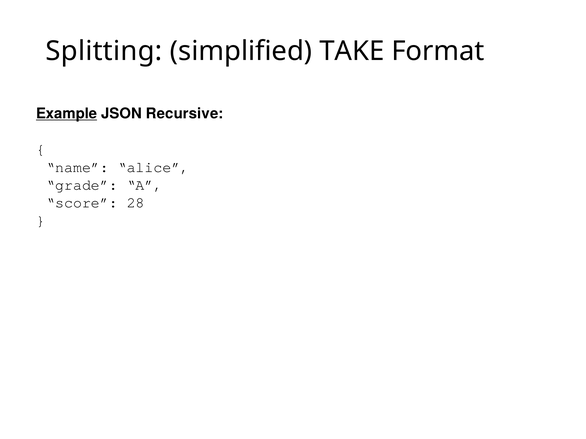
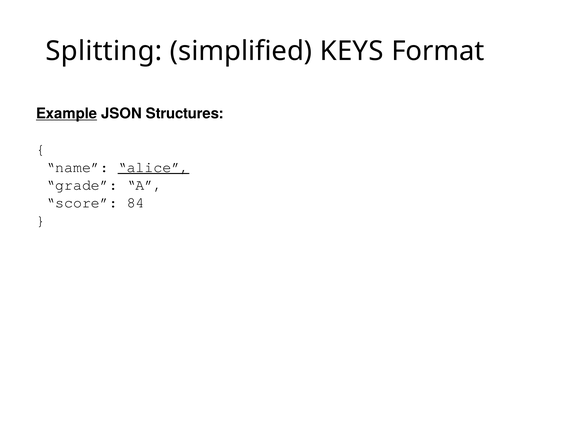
TAKE: TAKE -> KEYS (352, 51)
Recursive: Recursive -> Structures (185, 114)
alice underline: none -> present (154, 167)
28: 28 -> 84 (136, 203)
